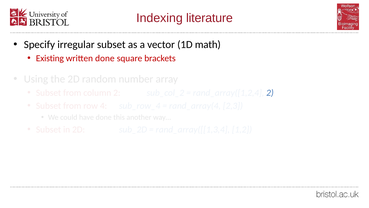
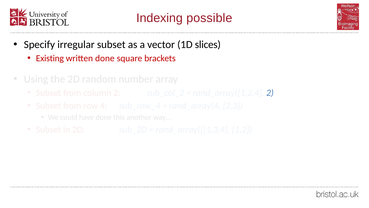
literature: literature -> possible (209, 18)
math: math -> slices (208, 44)
